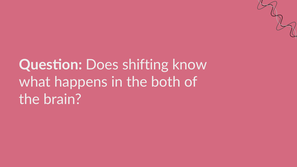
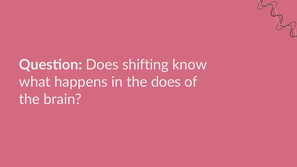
the both: both -> does (166, 82)
